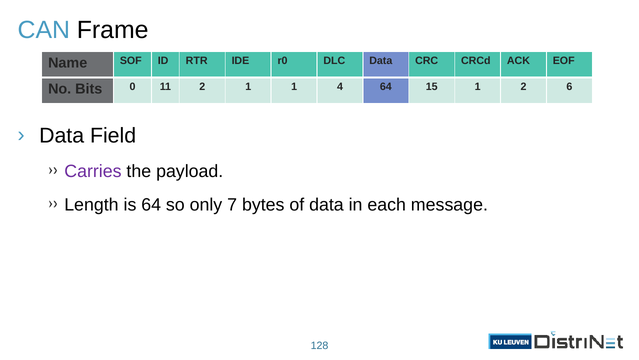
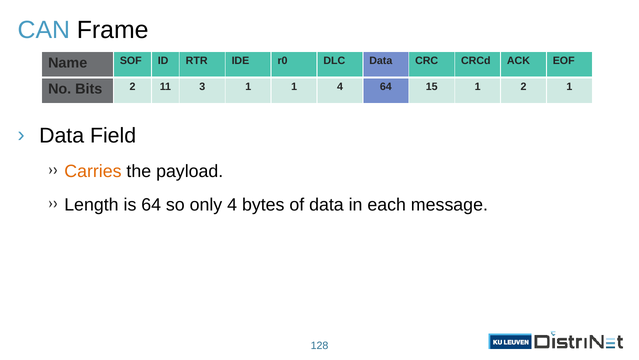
Bits 0: 0 -> 2 (132, 87)
11 2: 2 -> 3 (202, 87)
2 6: 6 -> 1 (569, 87)
Carries colour: purple -> orange (93, 171)
only 7: 7 -> 4 (232, 204)
